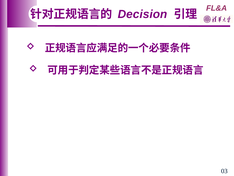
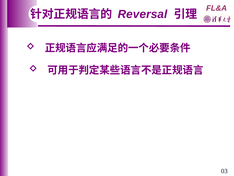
Decision: Decision -> Reversal (143, 14)
